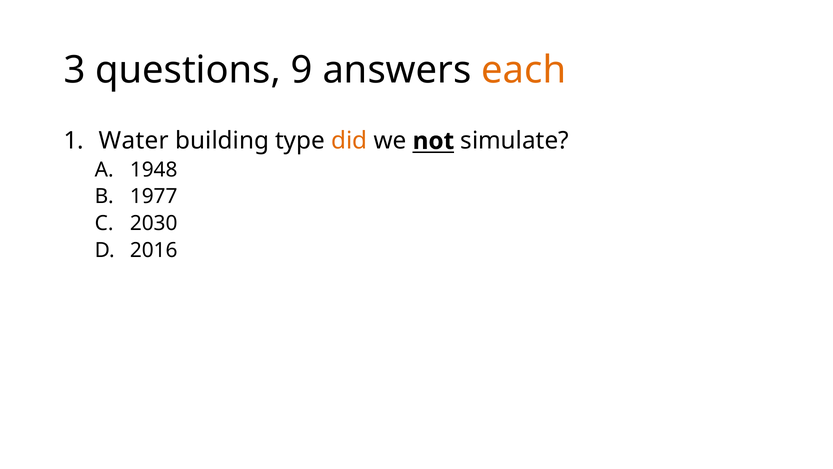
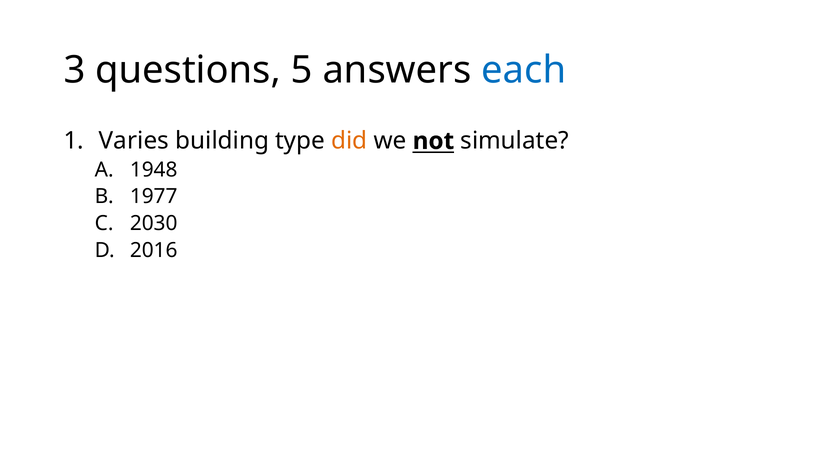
9: 9 -> 5 (302, 70)
each colour: orange -> blue (524, 70)
Water: Water -> Varies (134, 141)
